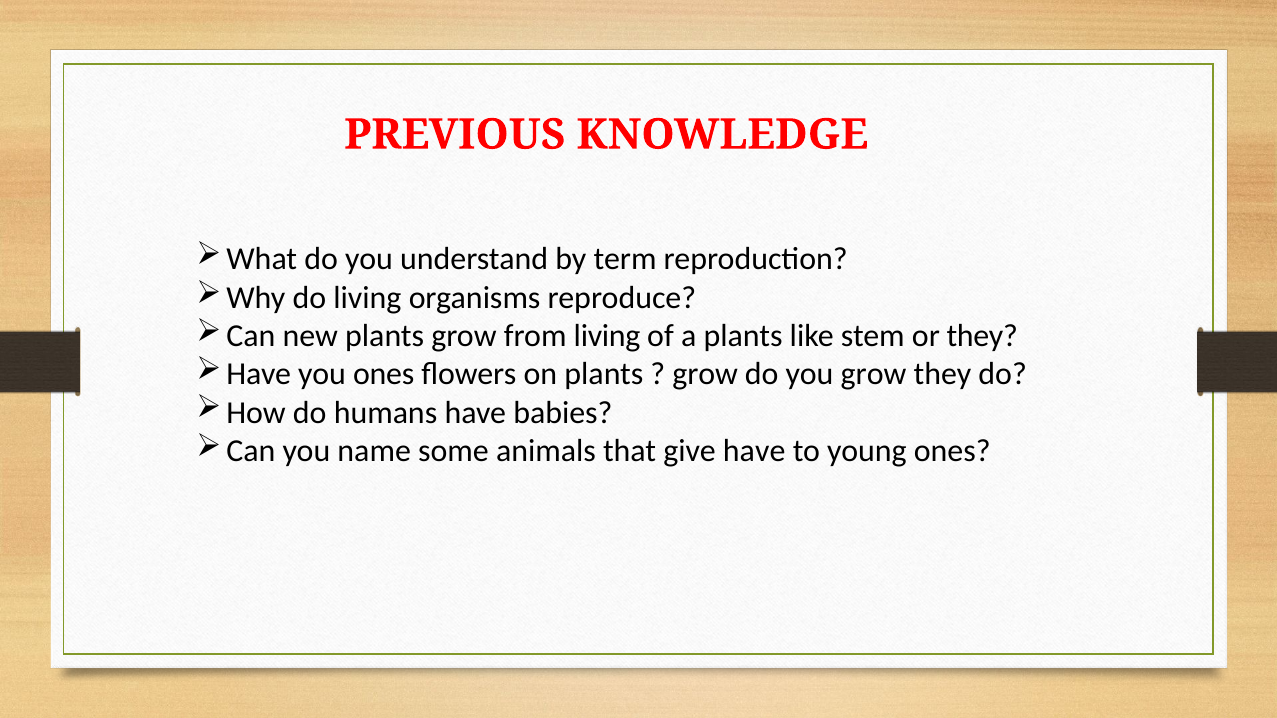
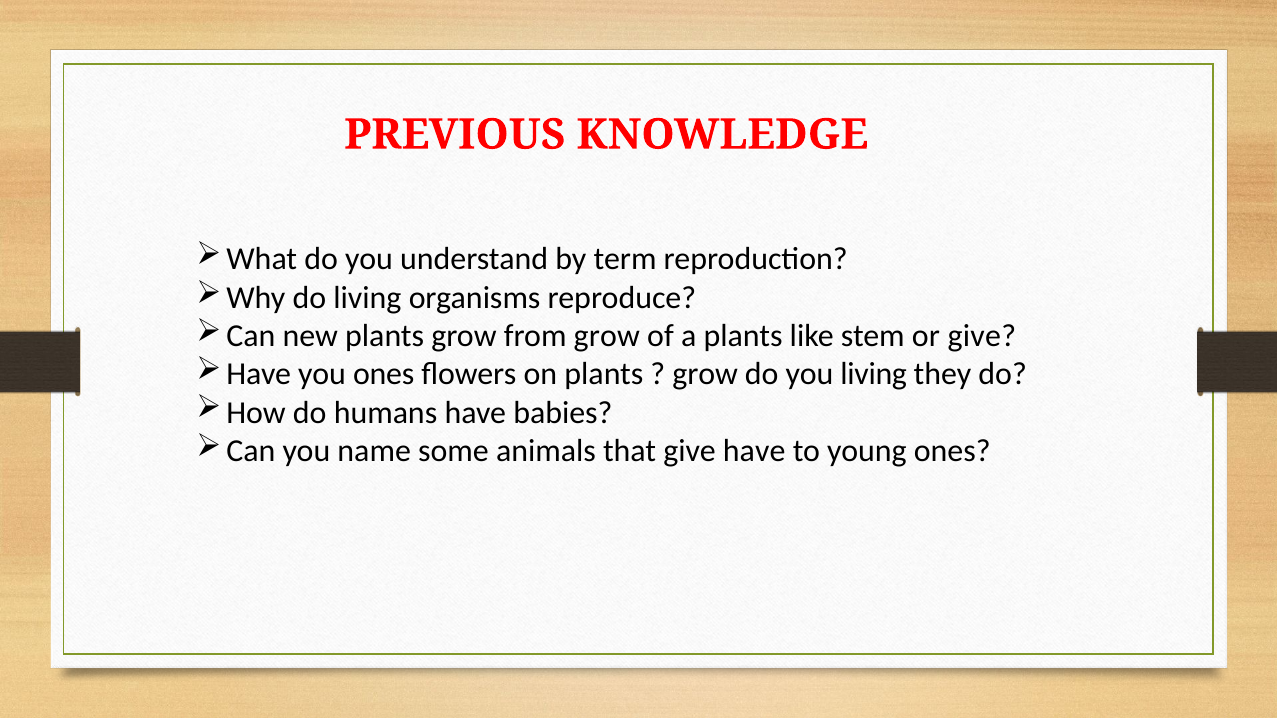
from living: living -> grow (607, 336)
or they: they -> give (982, 336)
you grow: grow -> living (874, 374)
